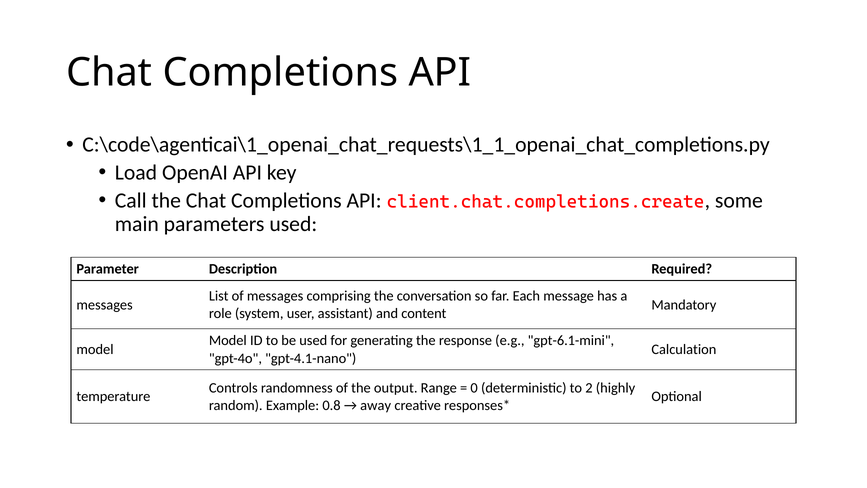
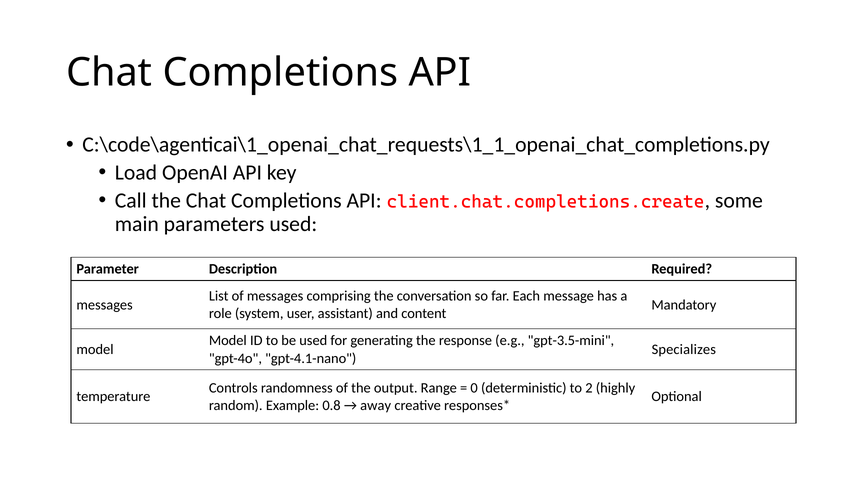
gpt-6.1-mini: gpt-6.1-mini -> gpt-3.5-mini (571, 340)
Calculation: Calculation -> Specializes (684, 349)
